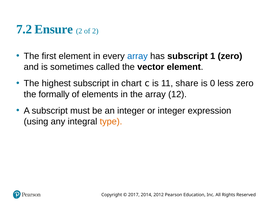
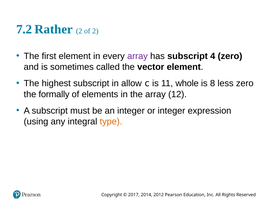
Ensure: Ensure -> Rather (54, 29)
array colour: blue -> purple (137, 56)
1: 1 -> 4 (213, 56)
chart: chart -> allow (131, 83)
share: share -> whole (187, 83)
0: 0 -> 8 (213, 83)
